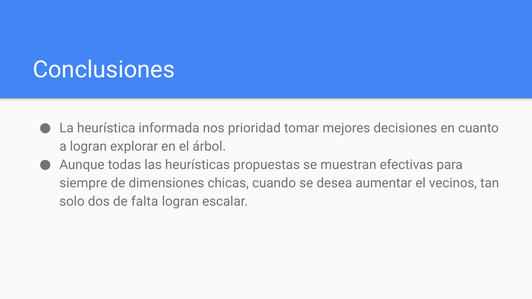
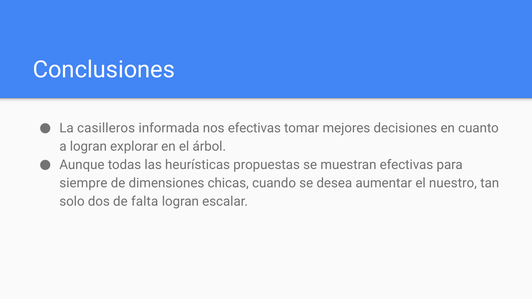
heurística: heurística -> casilleros (106, 128)
nos prioridad: prioridad -> efectivas (254, 128)
vecinos: vecinos -> nuestro (453, 183)
